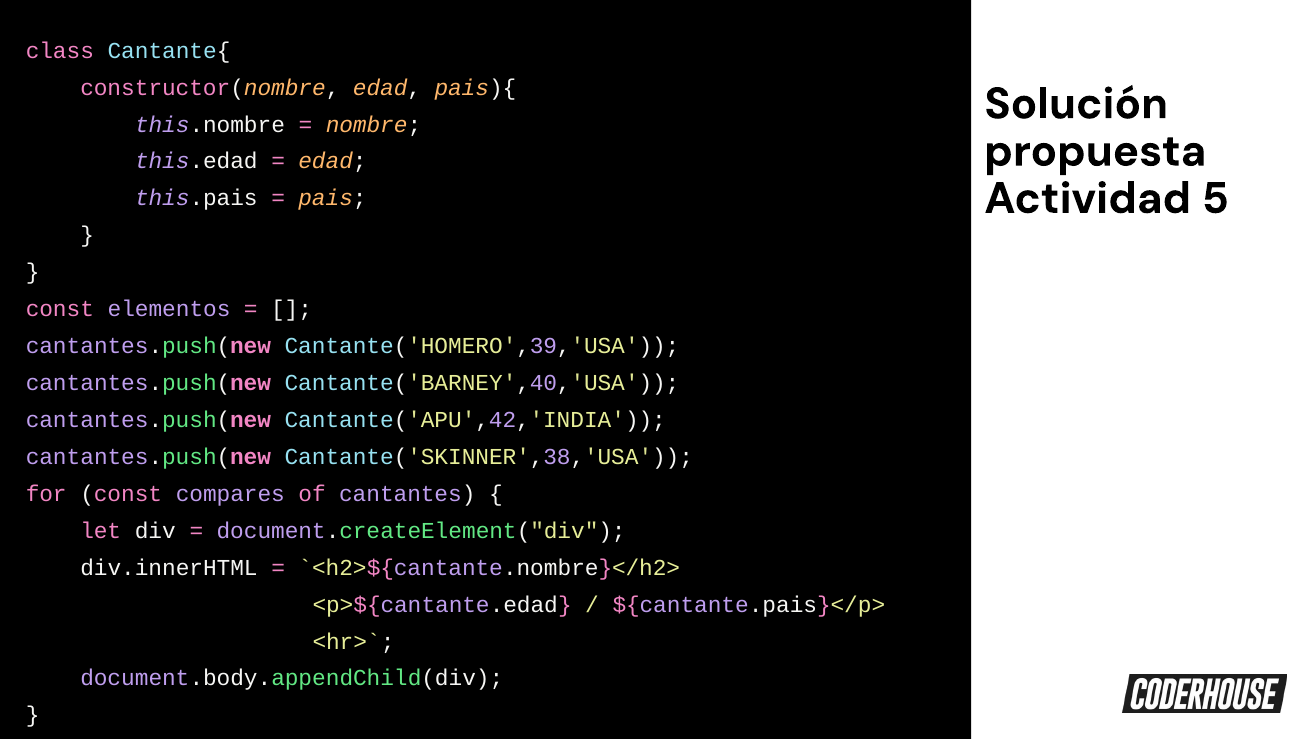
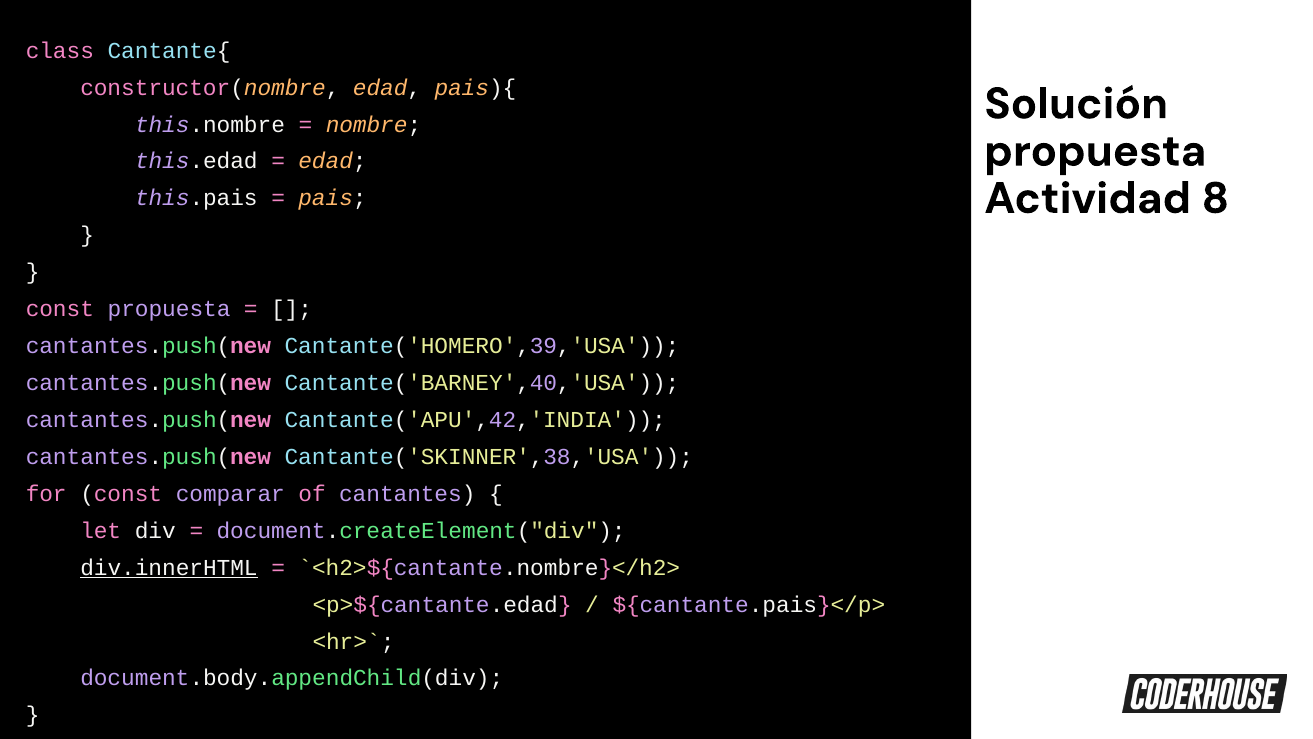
5: 5 -> 8 (1215, 198)
const elementos: elementos -> propuesta (169, 309)
compares: compares -> comparar (230, 494)
div.innerHTML underline: none -> present (169, 567)
